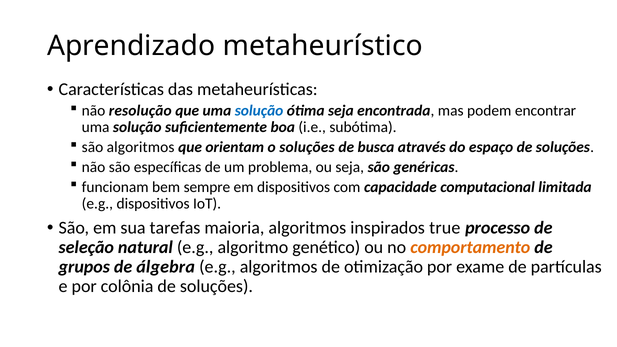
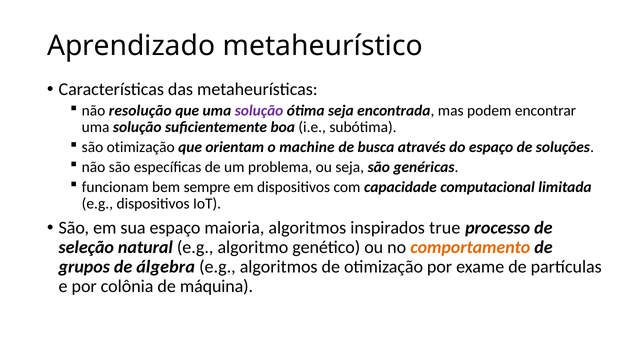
solução colour: blue -> purple (259, 111)
são algoritmos: algoritmos -> otimização (141, 147)
o soluções: soluções -> machine (307, 147)
sua tarefas: tarefas -> espaço (175, 228)
colônia de soluções: soluções -> máquina (216, 286)
